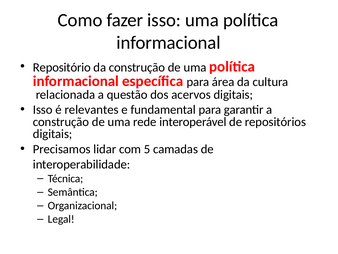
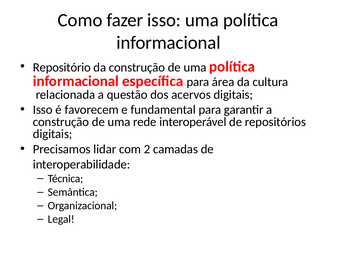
relevantes: relevantes -> favorecem (92, 110)
5: 5 -> 2 (147, 149)
